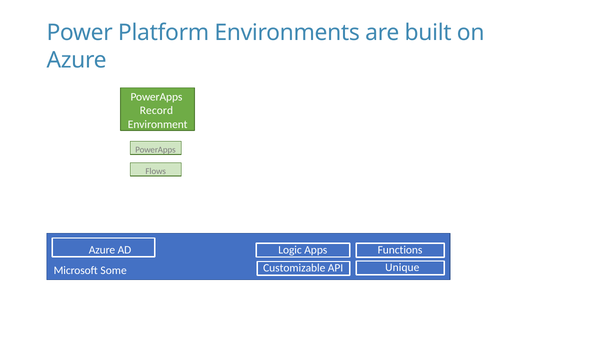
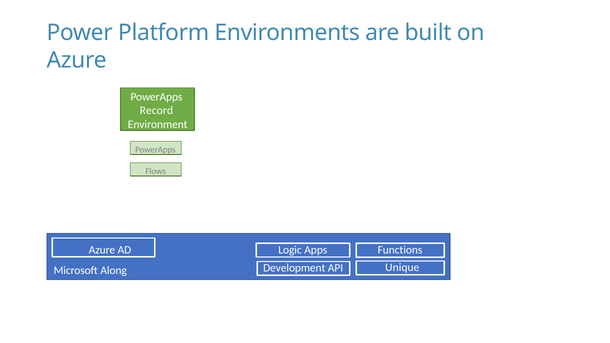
Customizable: Customizable -> Development (294, 268)
Some: Some -> Along (114, 271)
